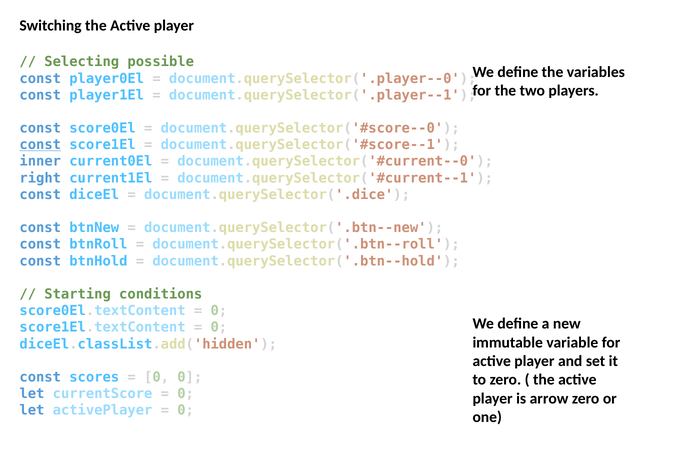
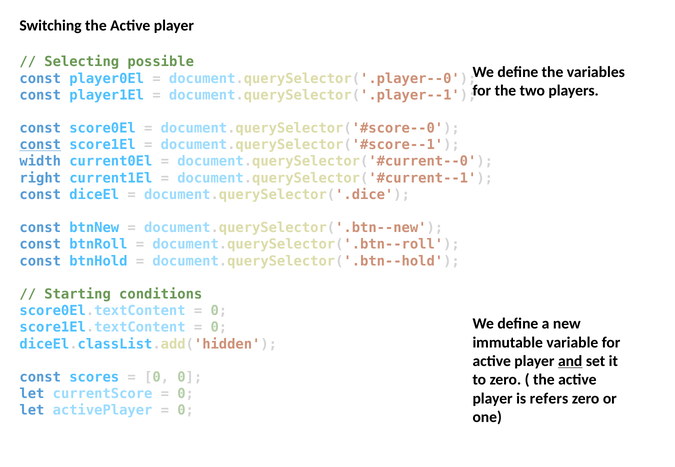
inner: inner -> width (40, 162)
and underline: none -> present (570, 361)
arrow: arrow -> refers (549, 399)
